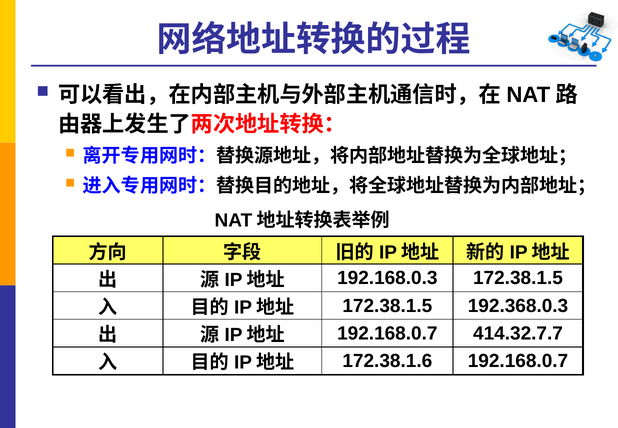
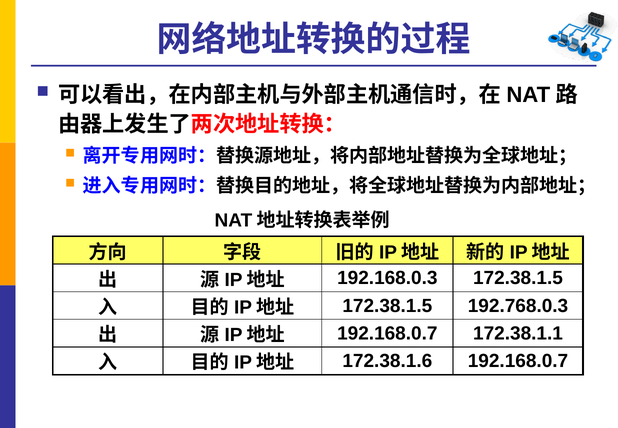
192.368.0.3: 192.368.0.3 -> 192.768.0.3 (518, 306)
414.32.7.7: 414.32.7.7 -> 172.38.1.1 (518, 333)
